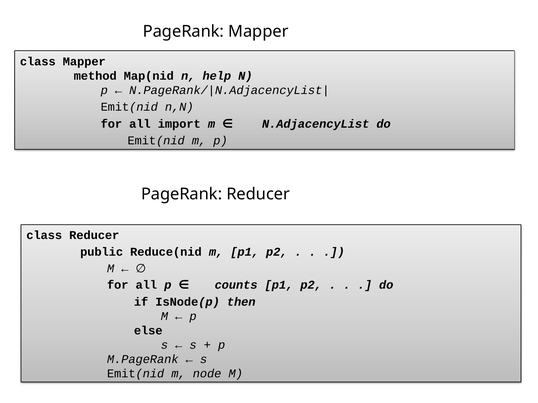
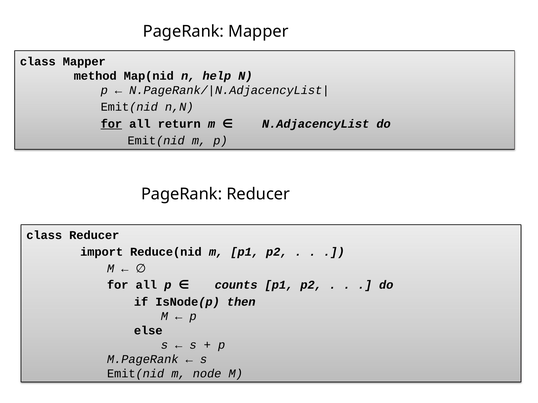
for underline: none -> present (111, 124)
import: import -> return (179, 124)
public: public -> import (102, 252)
